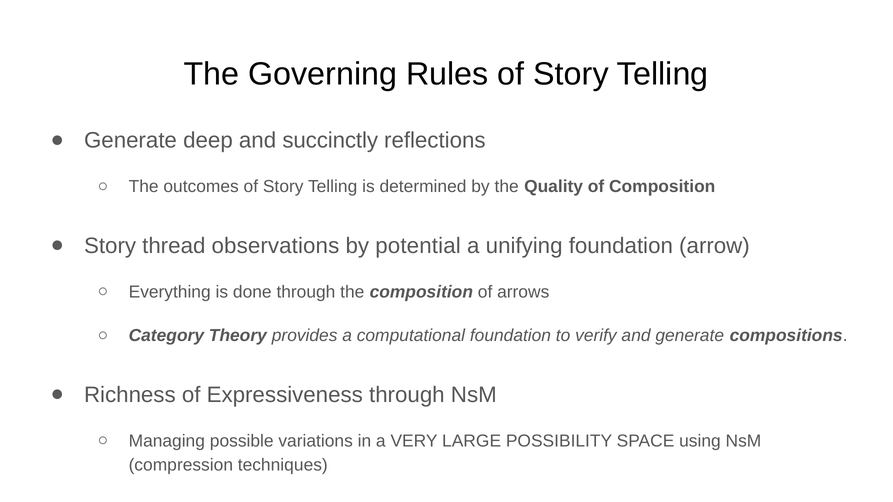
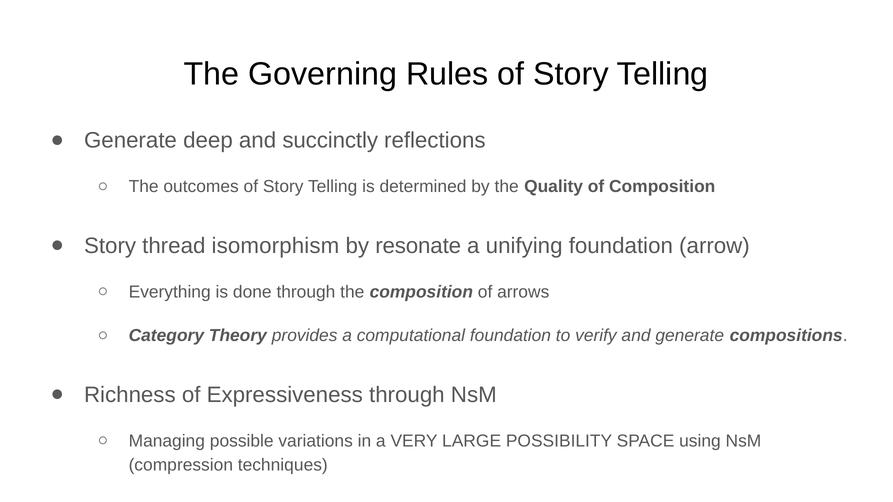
observations: observations -> isomorphism (275, 246)
potential: potential -> resonate (418, 246)
